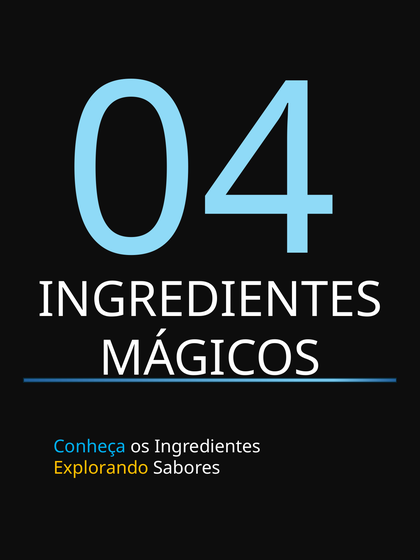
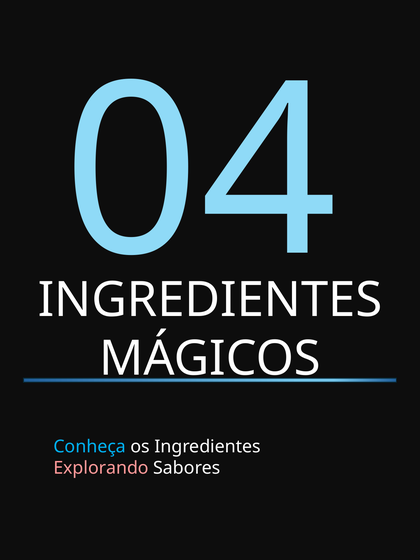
Explorando colour: yellow -> pink (101, 468)
